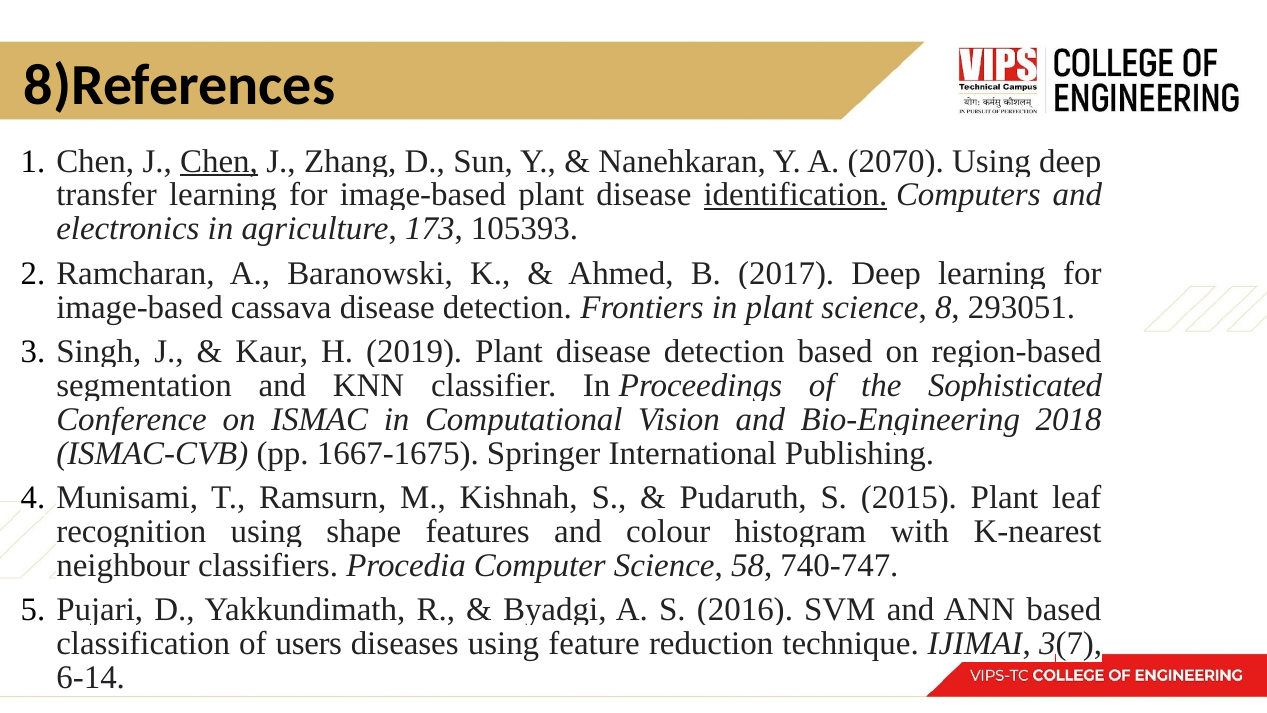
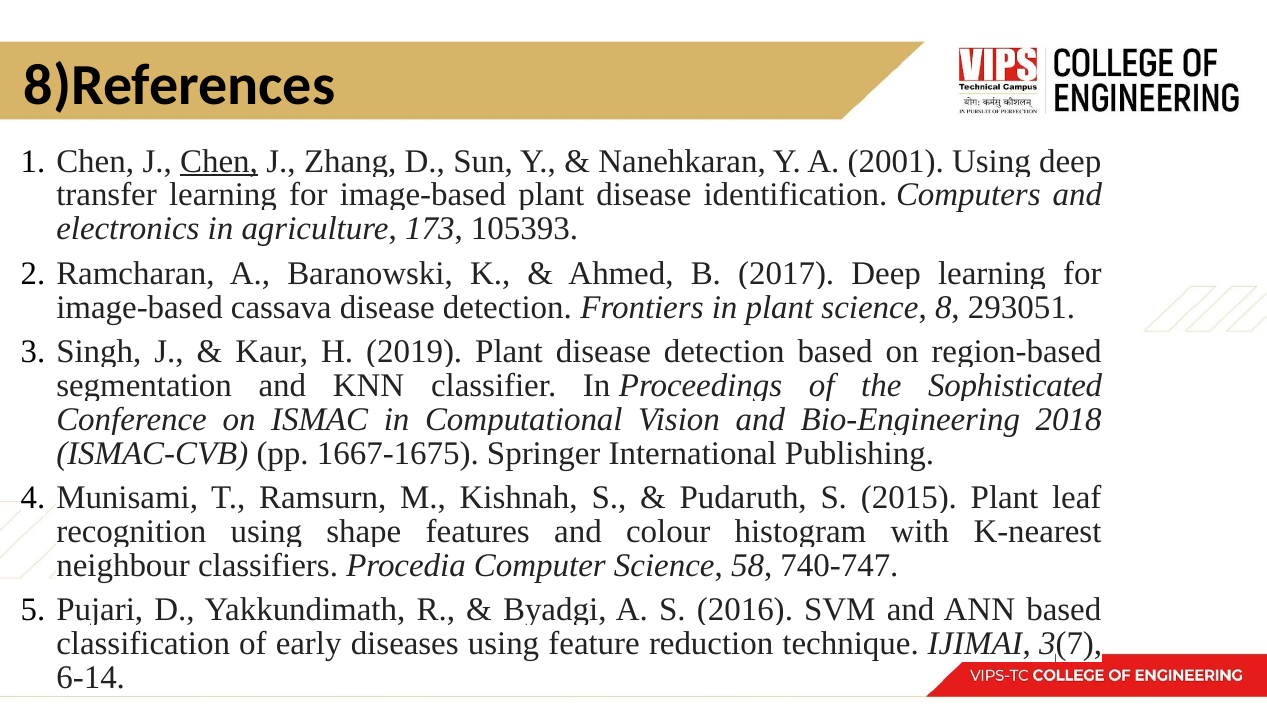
2070: 2070 -> 2001 (896, 161)
identification underline: present -> none (795, 195)
users: users -> early (309, 643)
